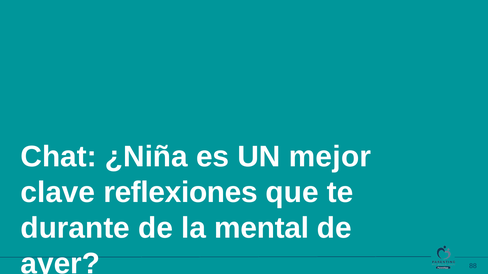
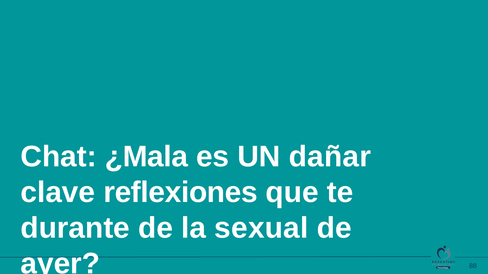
¿Niña: ¿Niña -> ¿Mala (146, 157)
mejor: mejor -> dañar (330, 157)
mental: mental -> sexual (261, 229)
